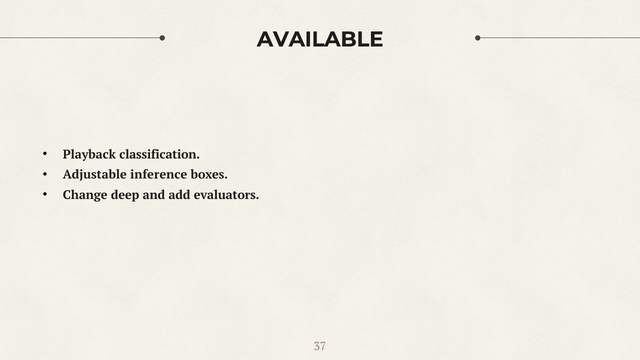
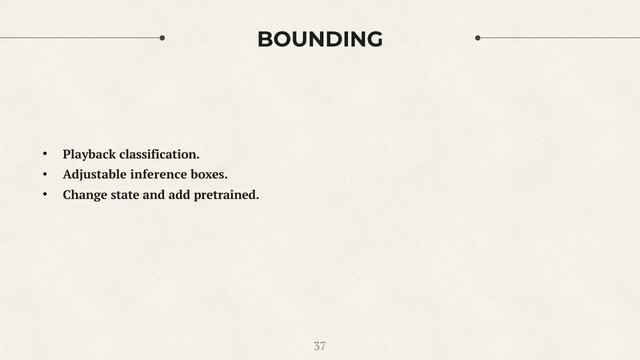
AVAILABLE: AVAILABLE -> BOUNDING (320, 39)
deep: deep -> state (125, 195)
evaluators: evaluators -> pretrained (227, 195)
